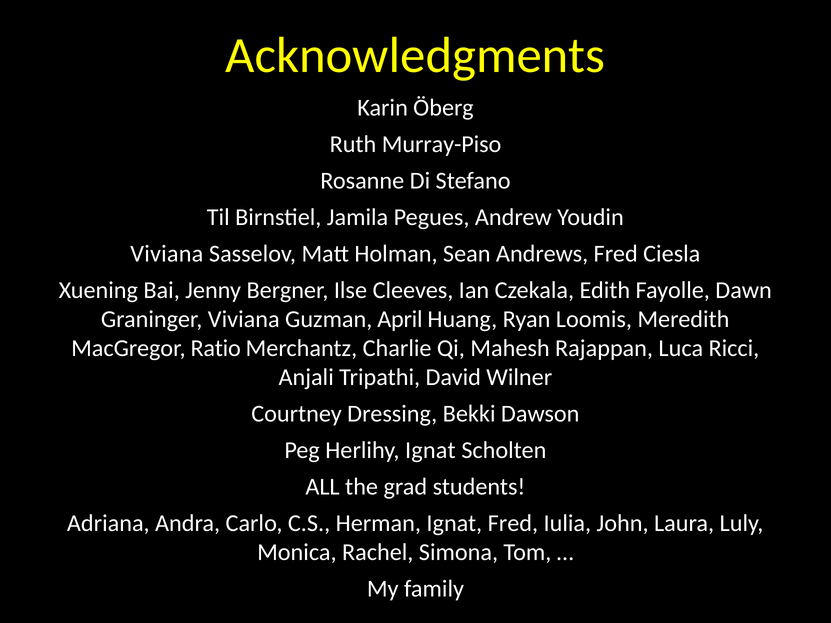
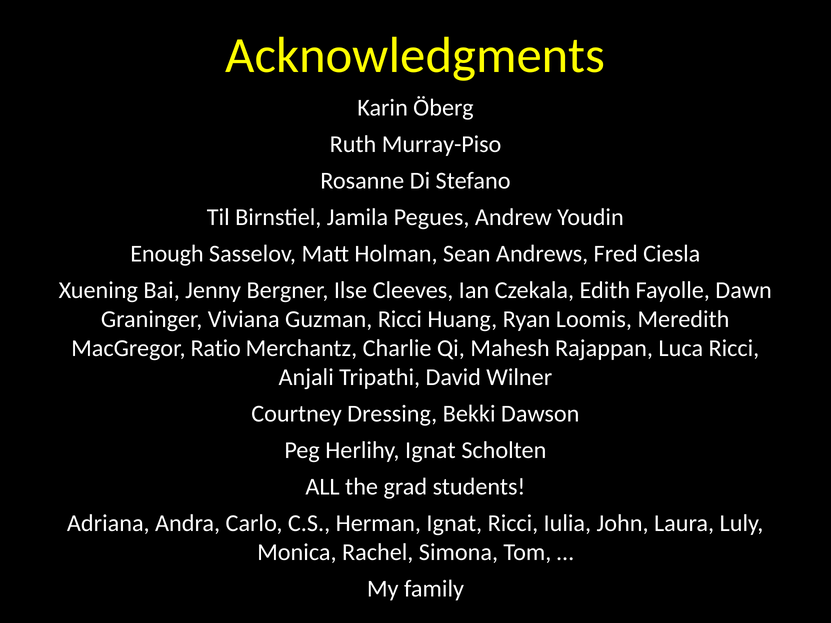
Viviana: Viviana -> Enough (167, 254)
Guzman April: April -> Ricci (400, 319)
Ignat Fred: Fred -> Ricci (513, 523)
